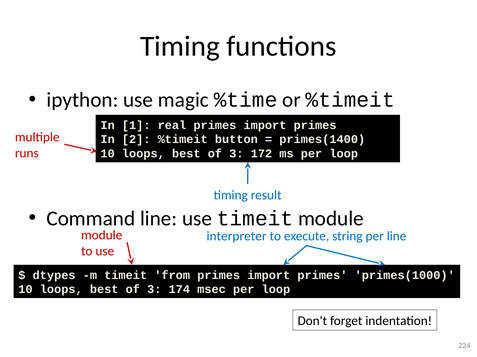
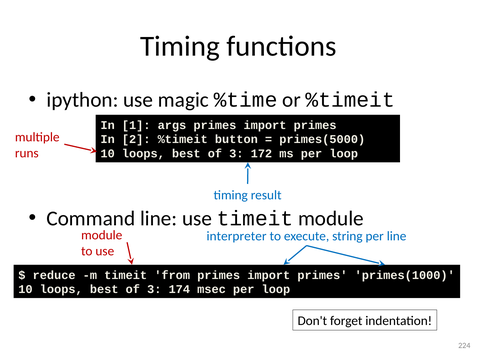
real: real -> args (172, 125)
primes(1400: primes(1400 -> primes(5000 (322, 140)
dtypes: dtypes -> reduce (54, 276)
